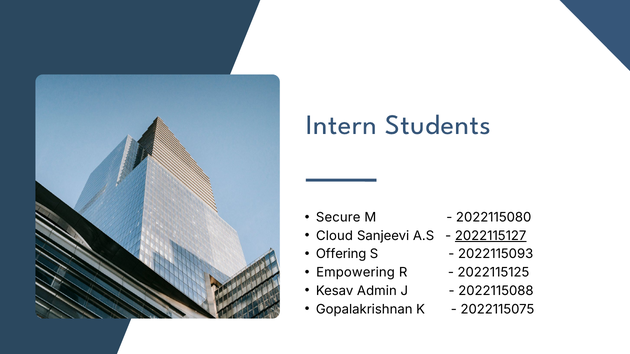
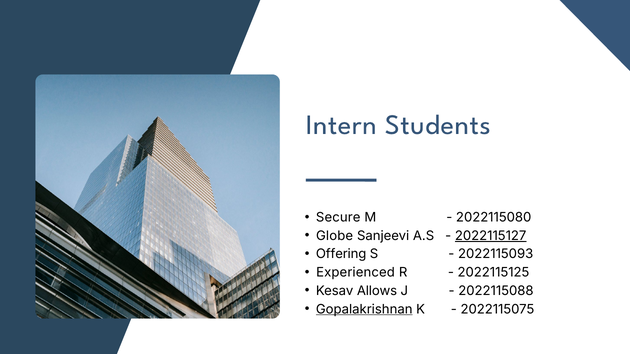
Cloud: Cloud -> Globe (335, 236)
Empowering: Empowering -> Experienced (355, 273)
Admin: Admin -> Allows (377, 291)
Gopalakrishnan underline: none -> present (364, 310)
